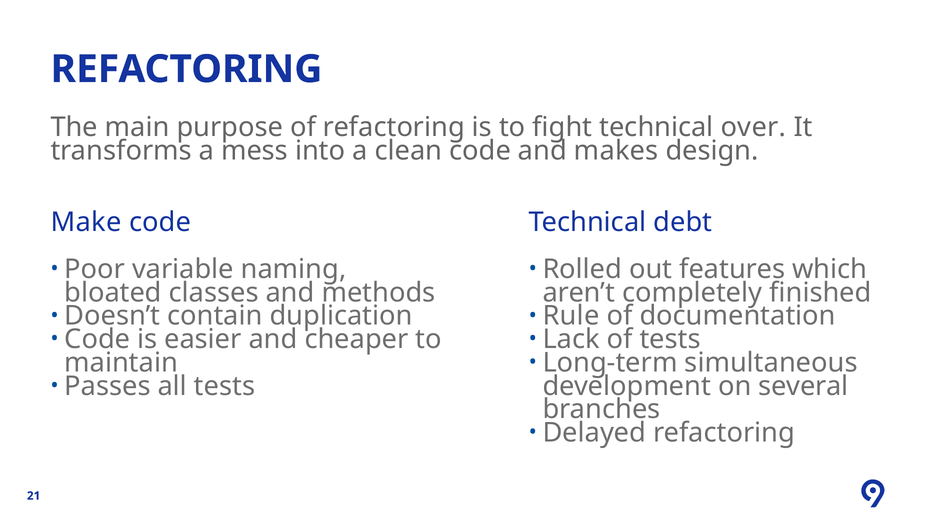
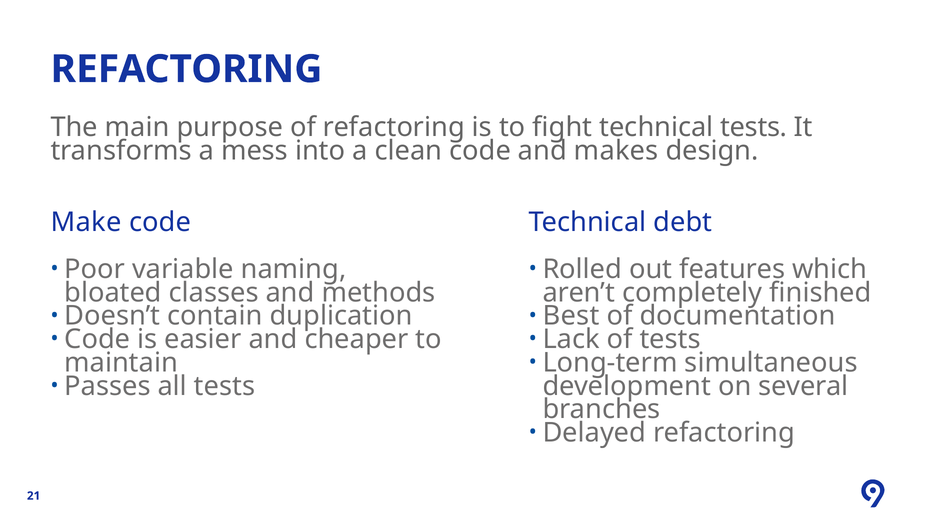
technical over: over -> tests (754, 127)
Rule: Rule -> Best (571, 316)
